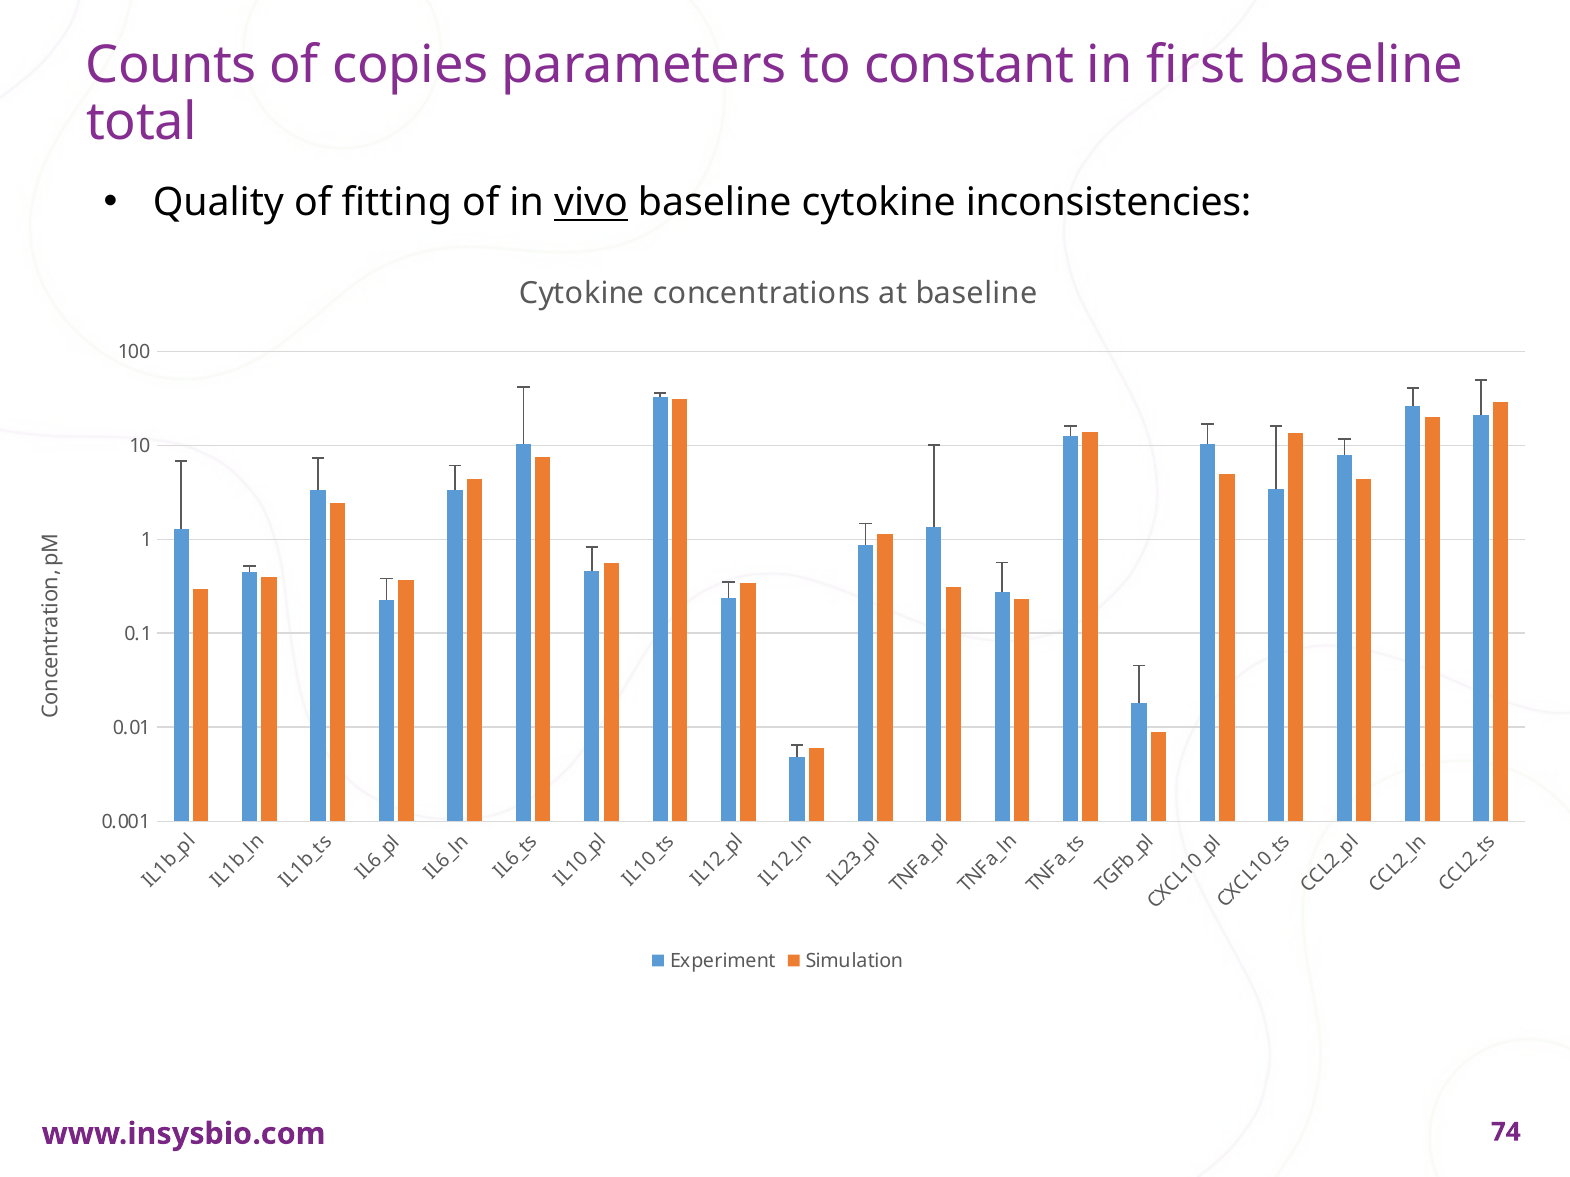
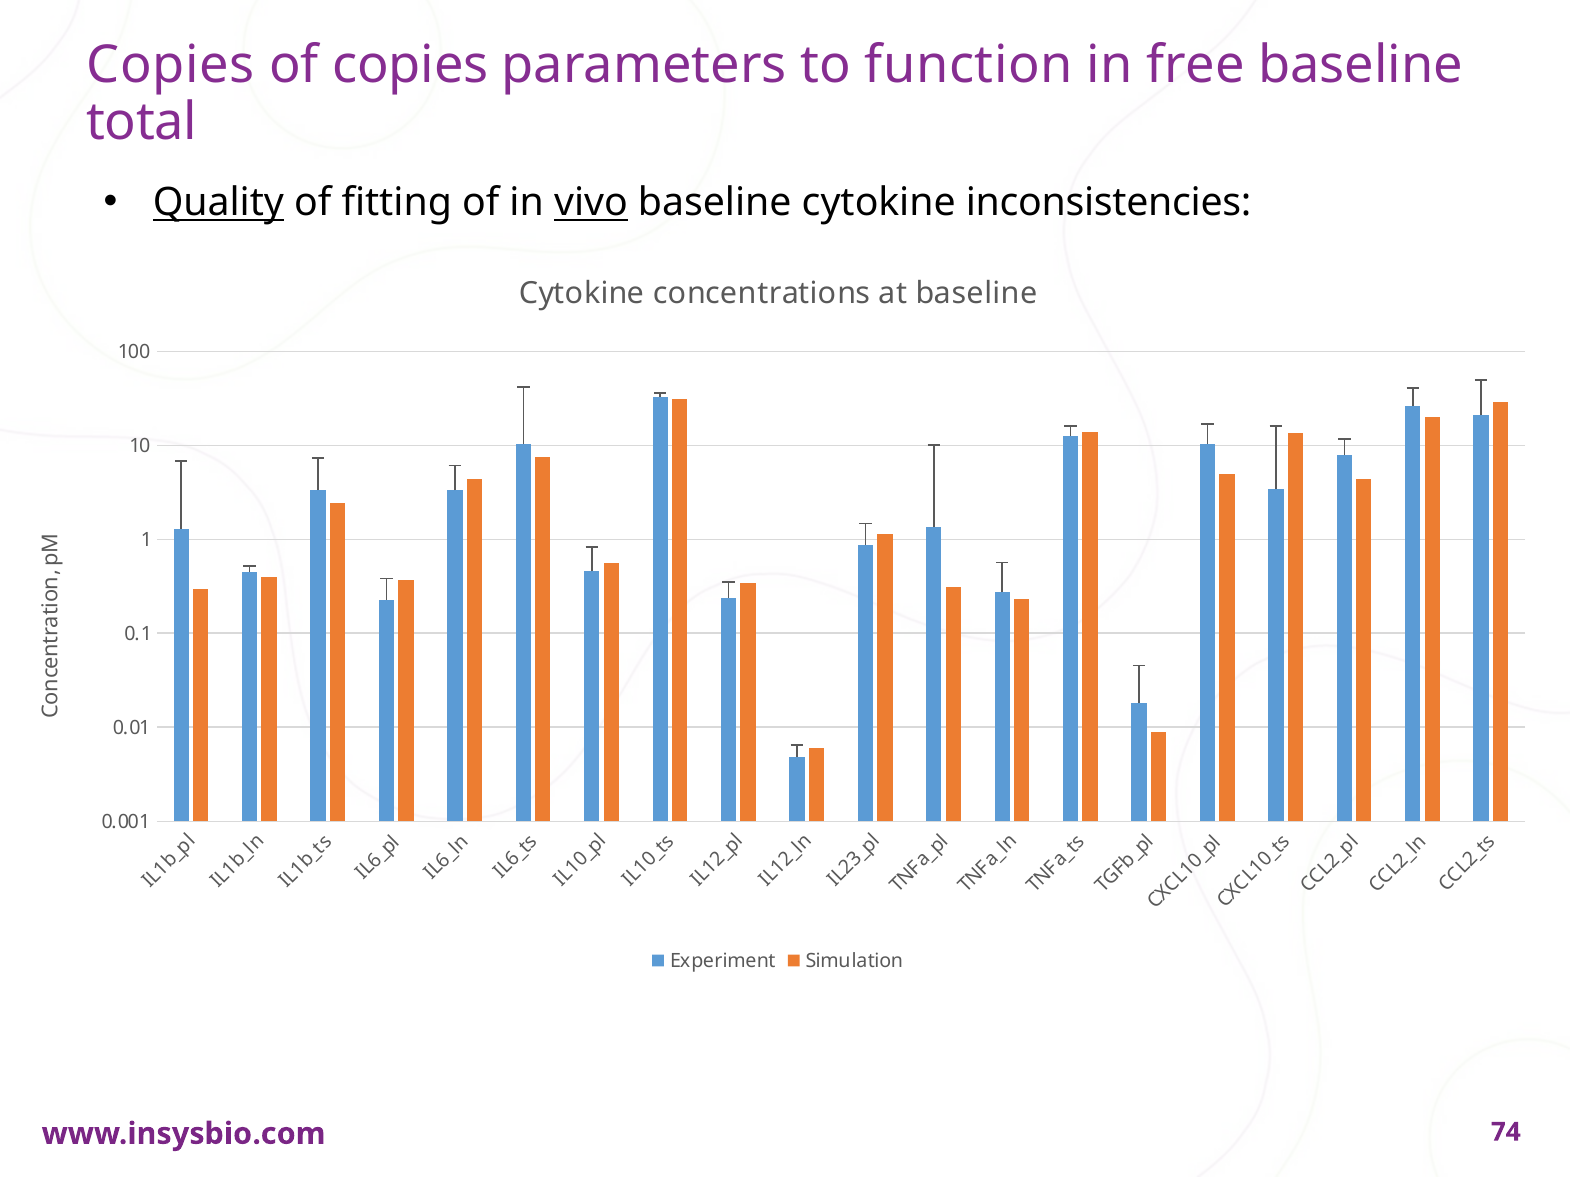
Counts: Counts -> Copies (171, 66)
constant: constant -> function (969, 66)
first: first -> free (1195, 66)
Quality underline: none -> present (218, 203)
